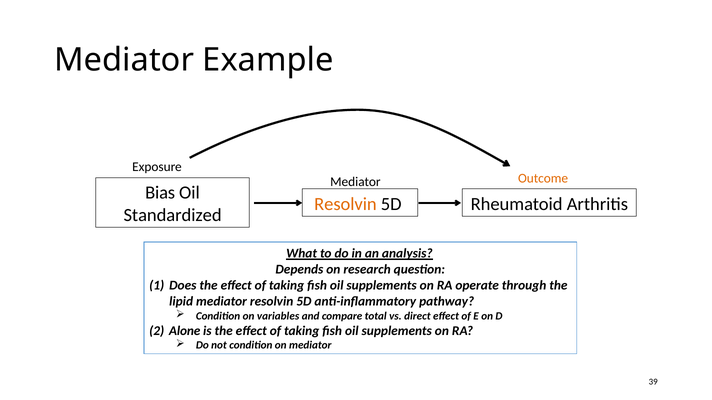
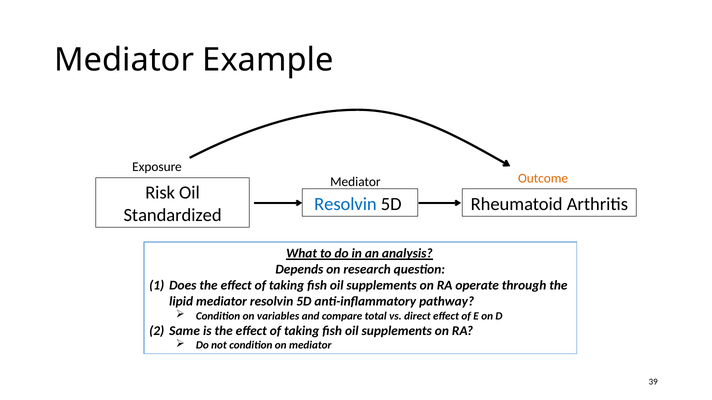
Bias: Bias -> Risk (160, 193)
Resolvin colour: orange -> blue (345, 204)
Alone: Alone -> Same (185, 331)
